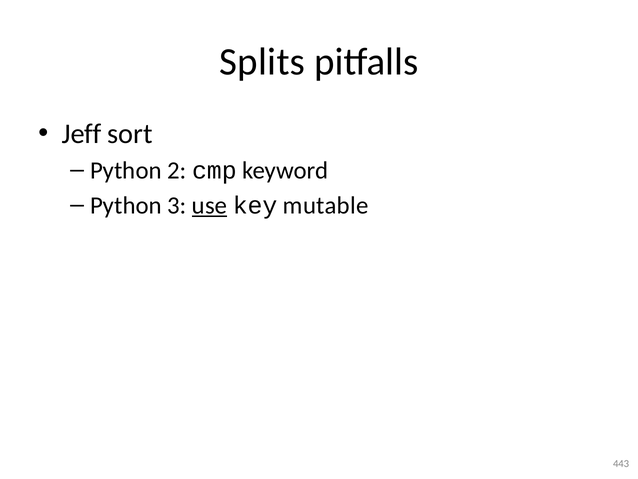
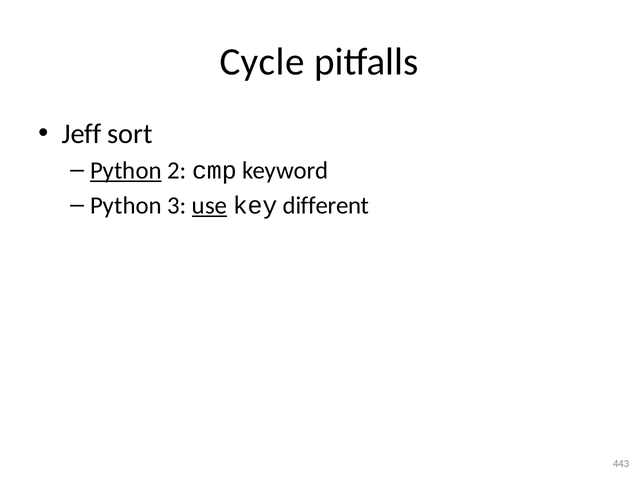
Splits: Splits -> Cycle (262, 62)
Python underline: none -> present (126, 170)
mutable: mutable -> different (326, 205)
